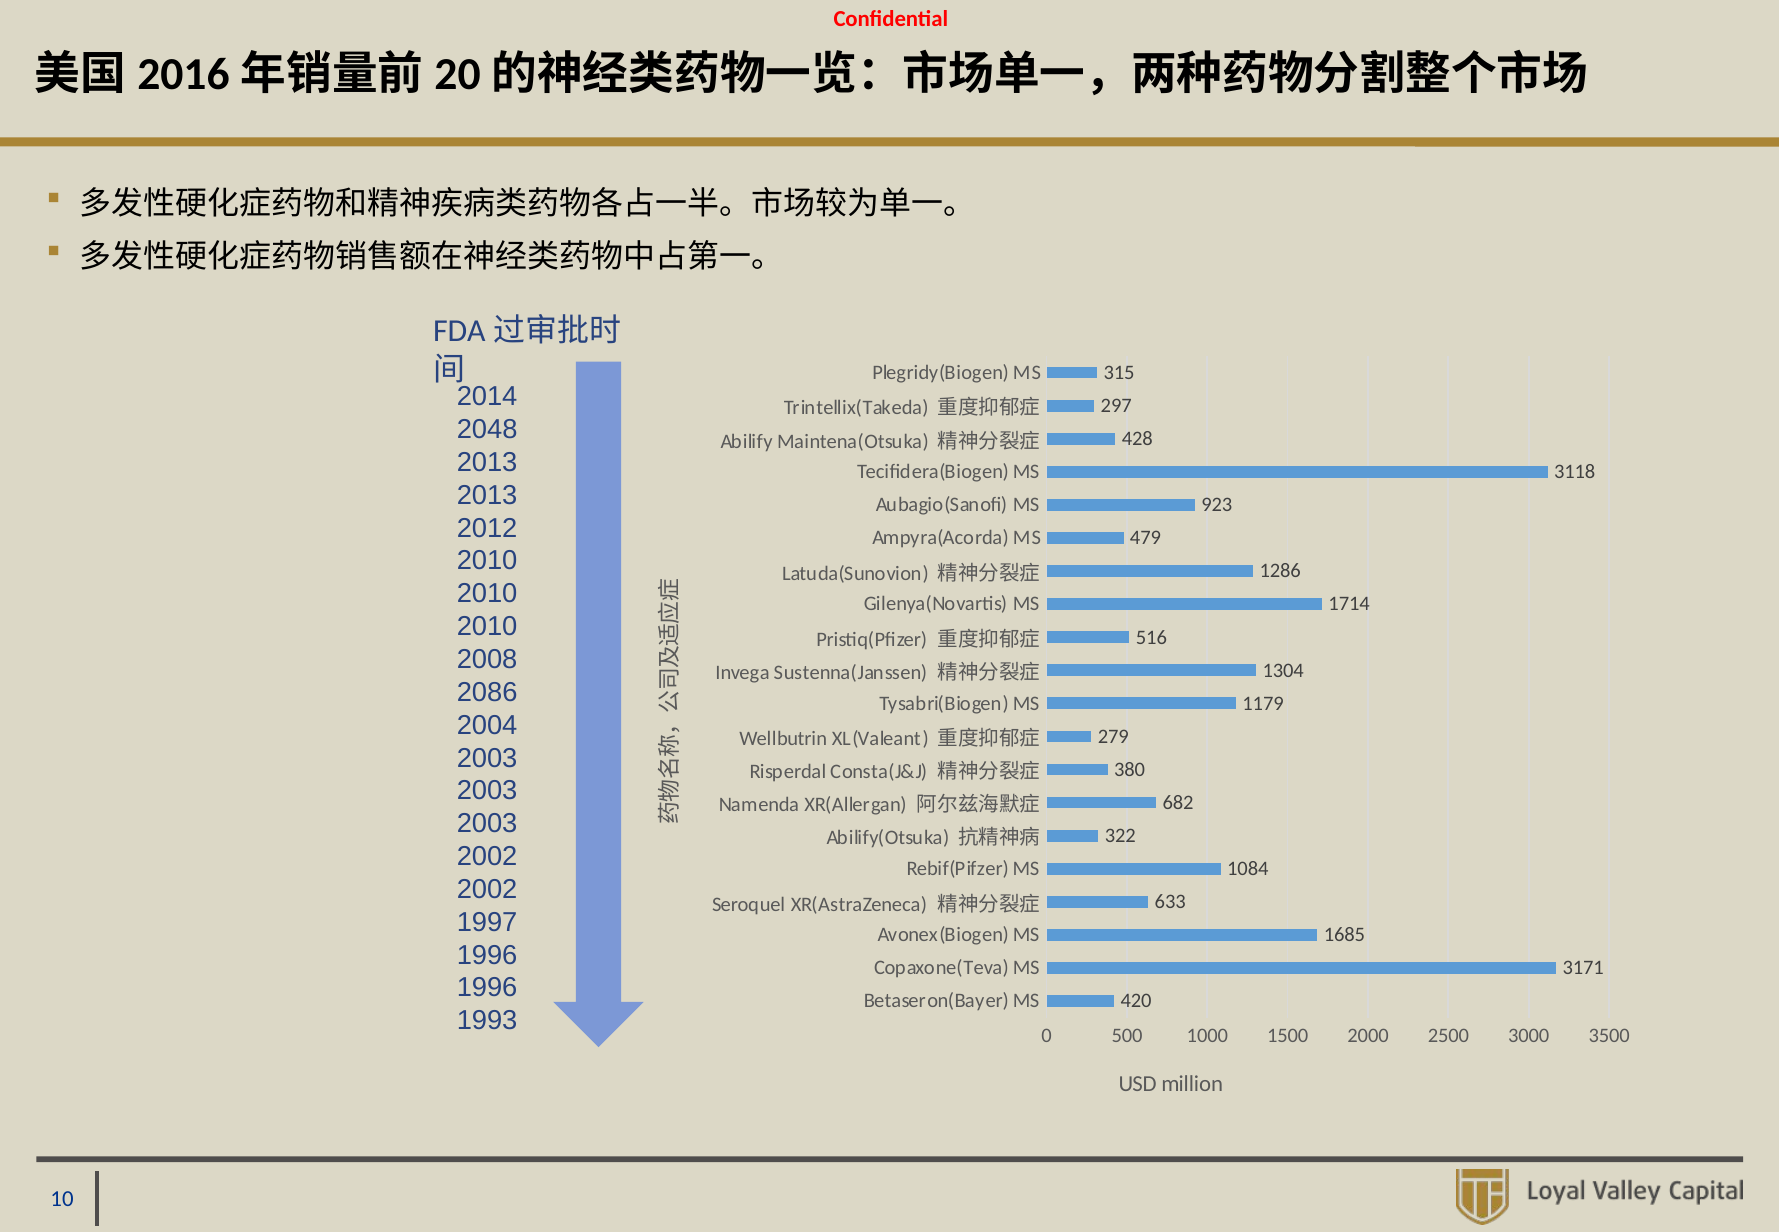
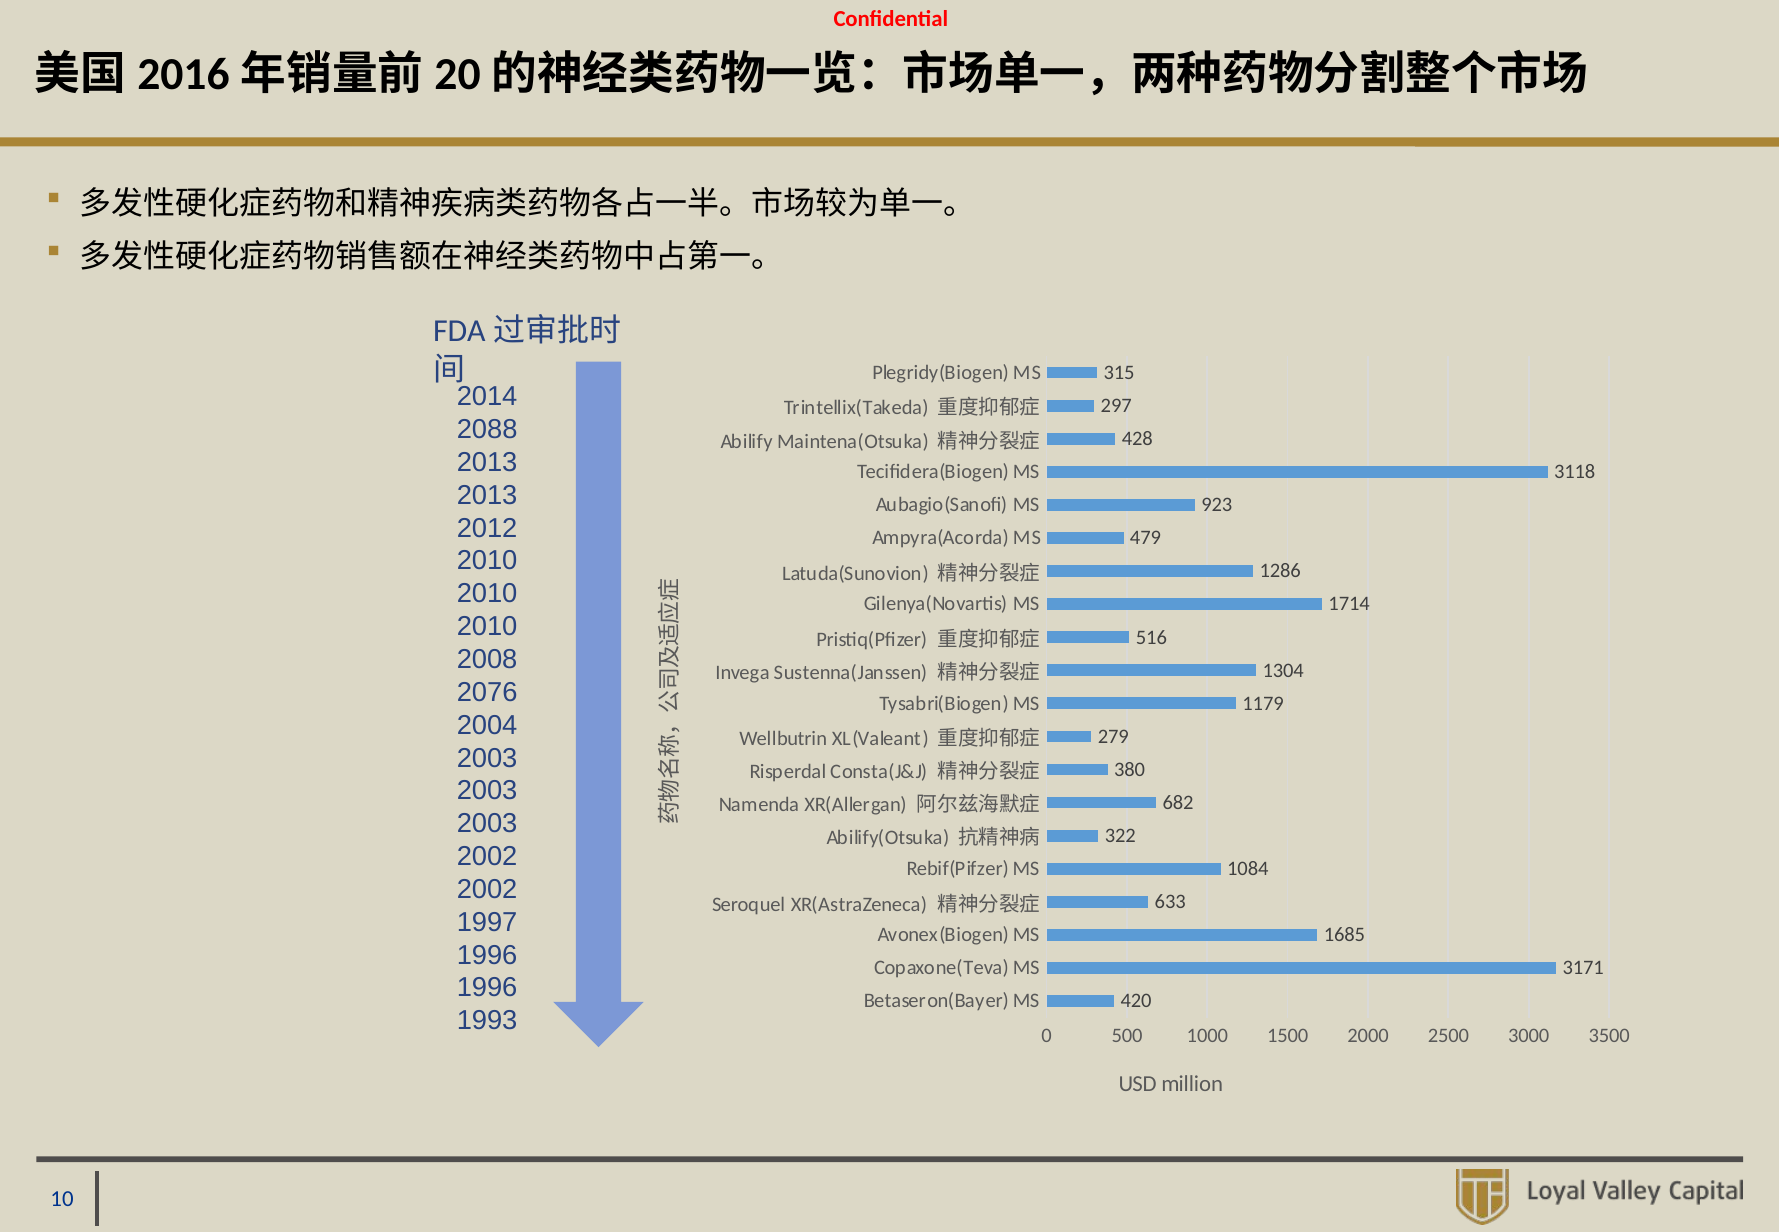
2048: 2048 -> 2088 (487, 429)
2086: 2086 -> 2076 (487, 692)
